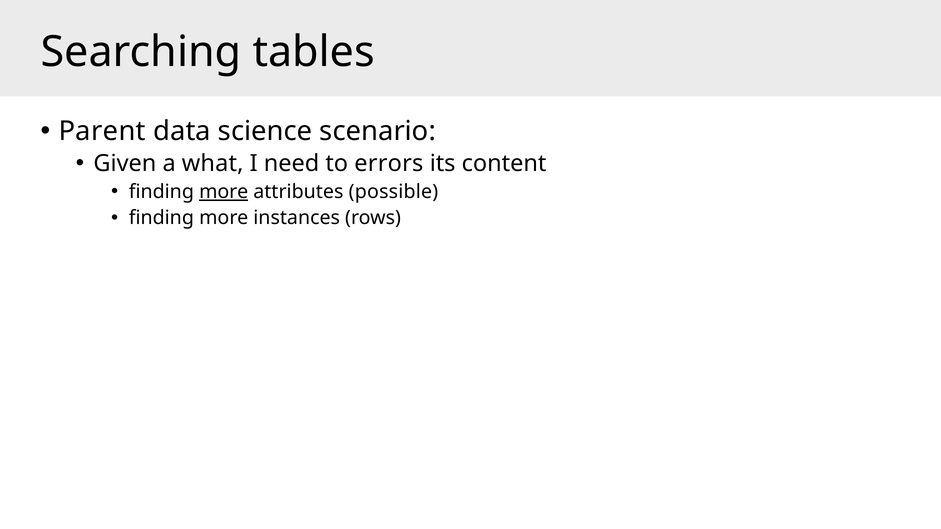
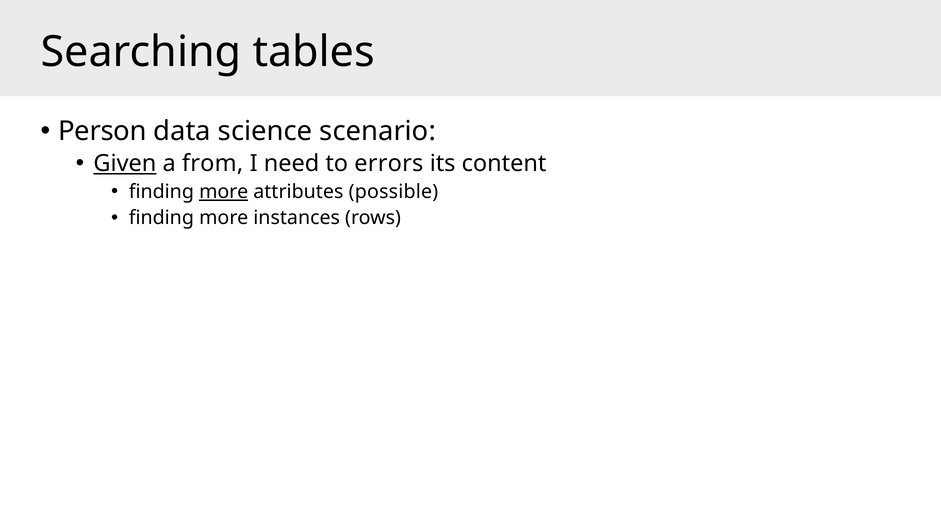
Parent: Parent -> Person (102, 131)
Given underline: none -> present (125, 164)
what: what -> from (213, 164)
